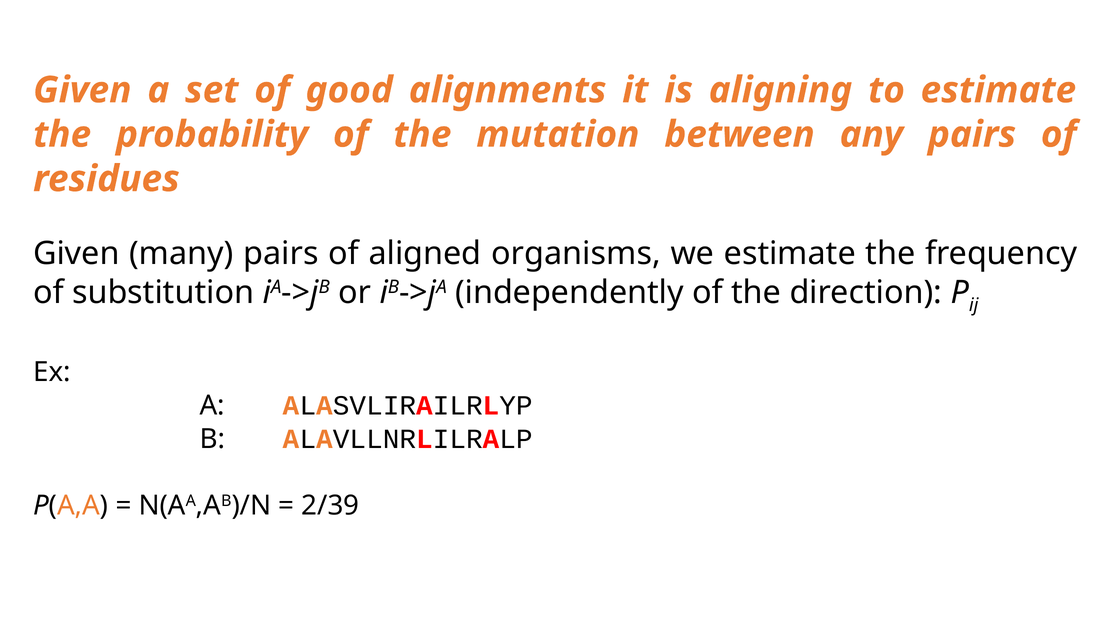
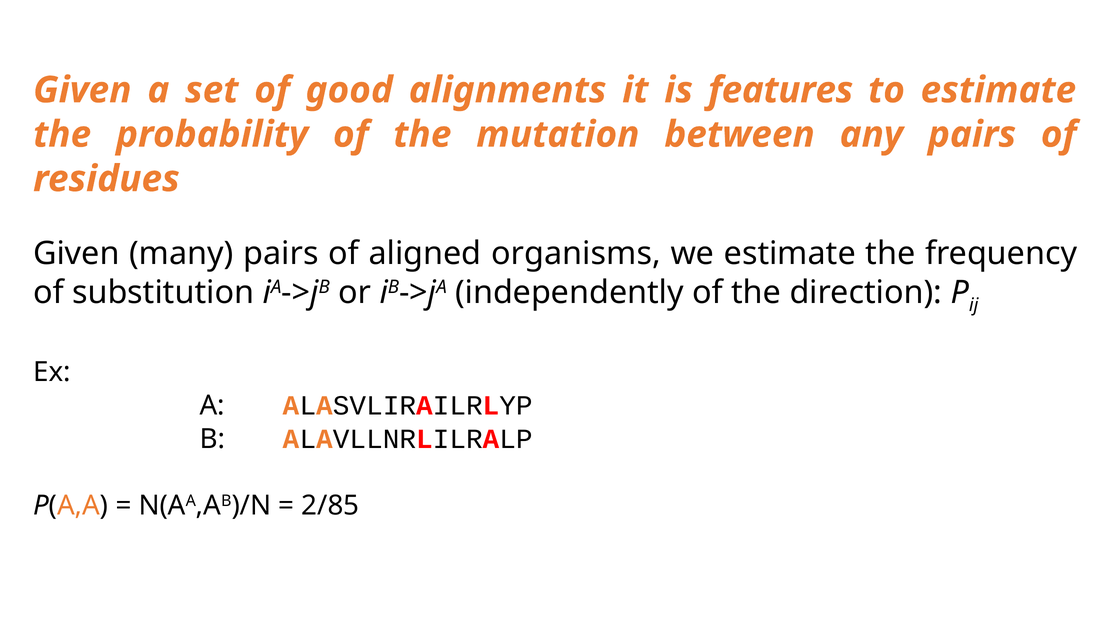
aligning: aligning -> features (781, 90)
2/39: 2/39 -> 2/85 (330, 506)
